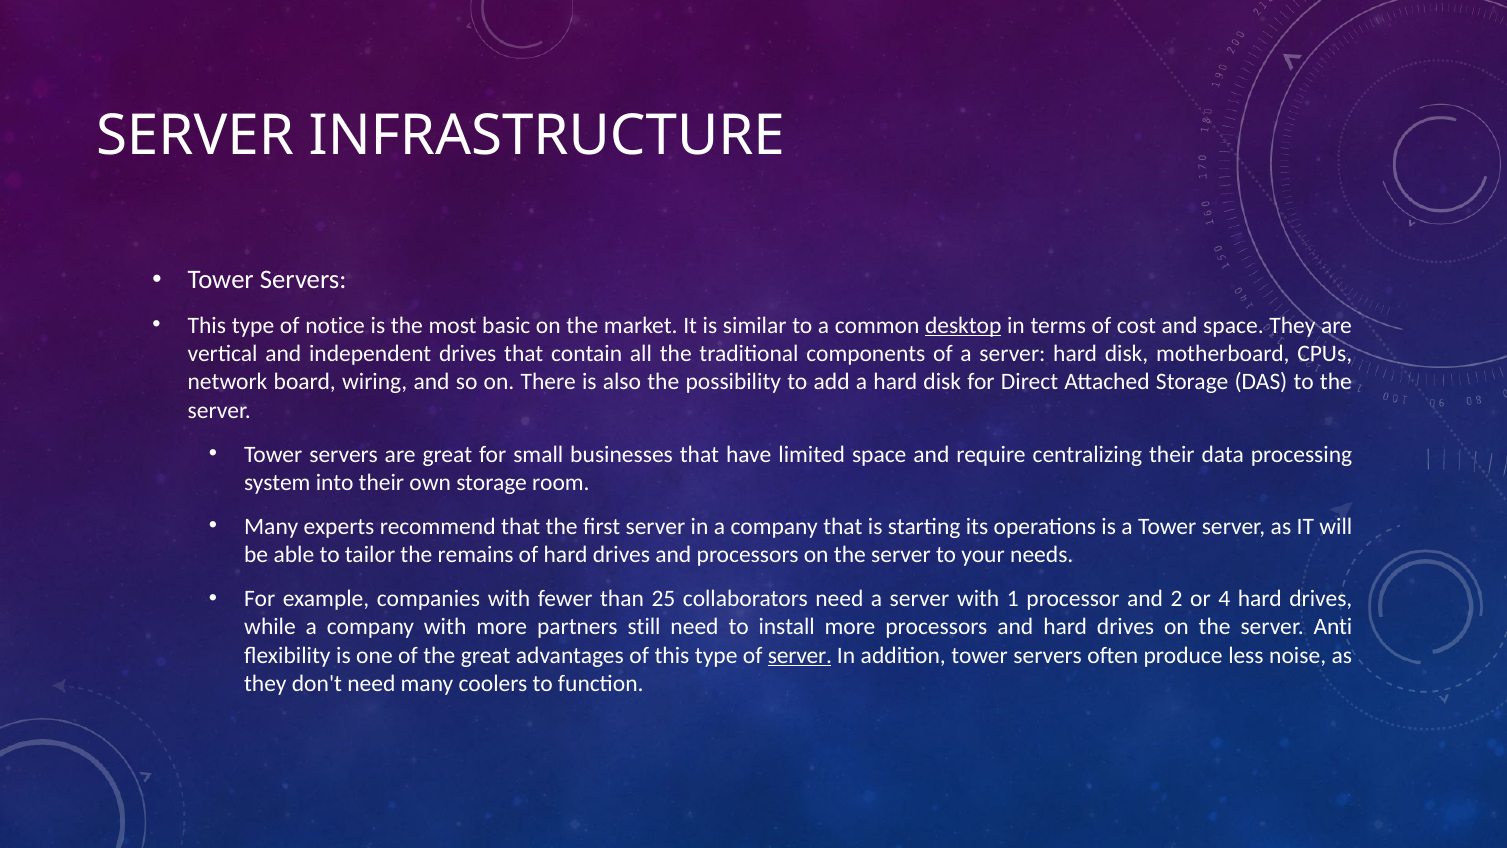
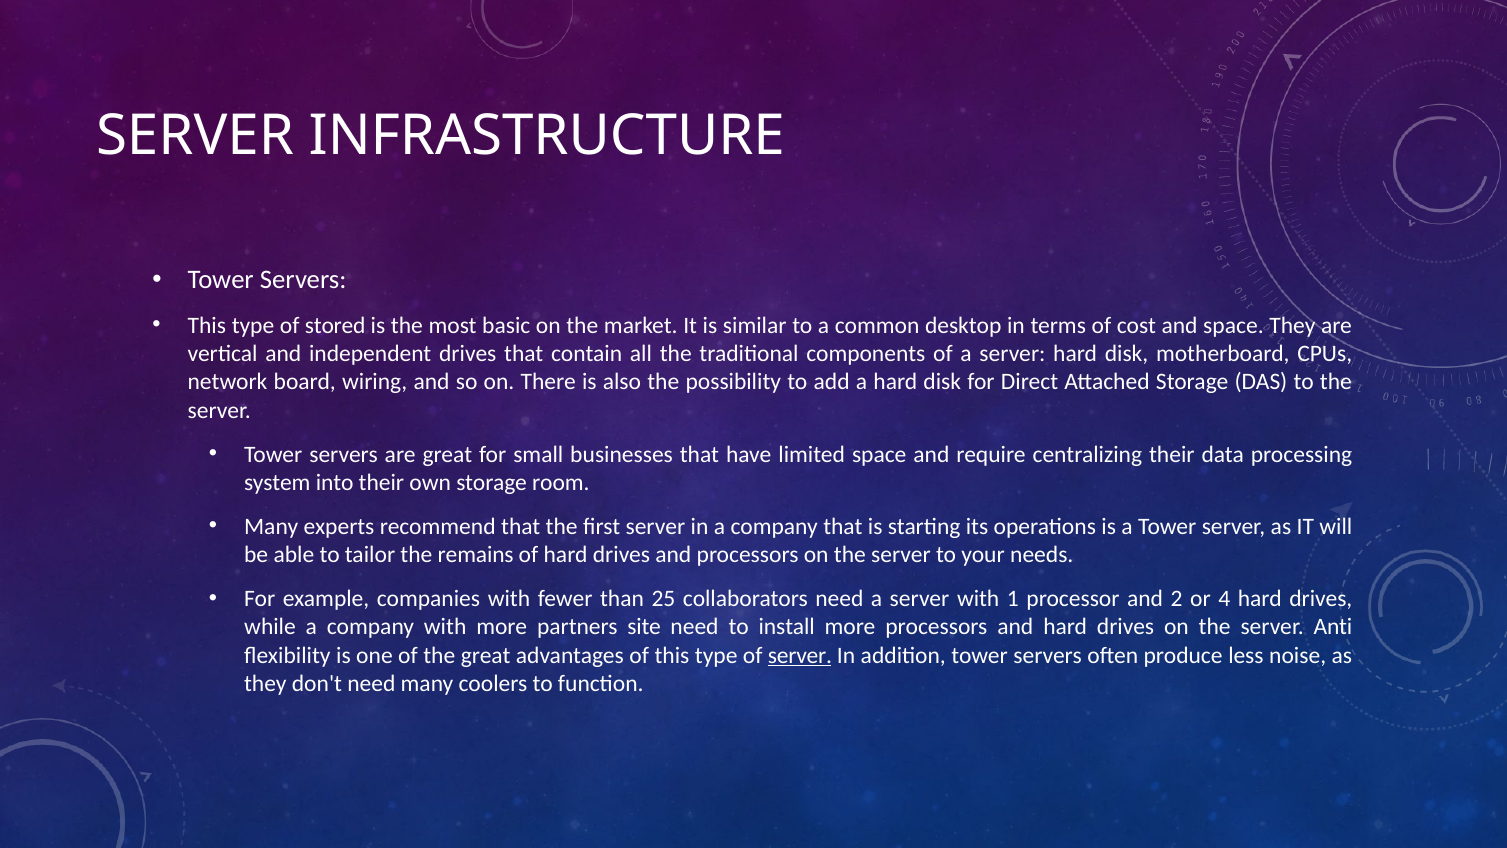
notice: notice -> stored (335, 325)
desktop underline: present -> none (963, 325)
still: still -> site (644, 627)
